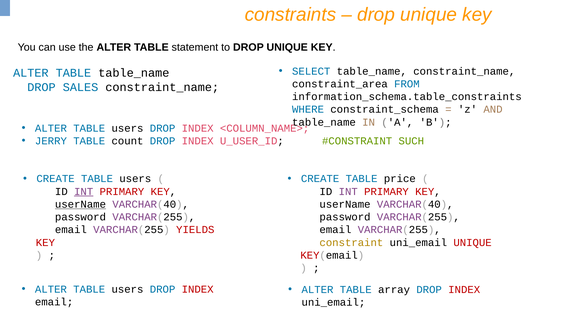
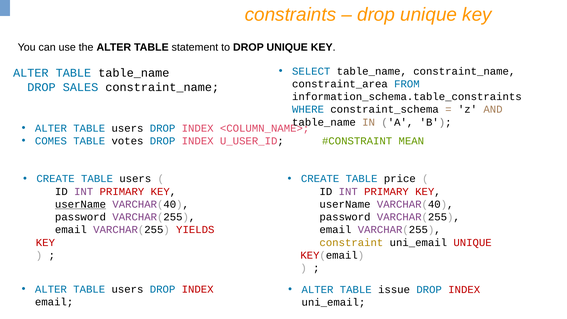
JERRY: JERRY -> COMES (51, 141)
count: count -> votes (127, 141)
SUCH: SUCH -> MEAN (411, 141)
INT underline: present -> none (84, 191)
array: array -> issue (394, 290)
